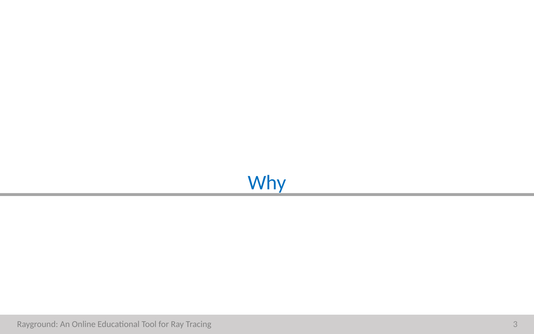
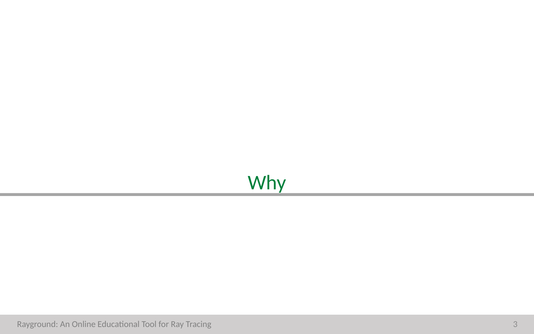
Why colour: blue -> green (267, 182)
